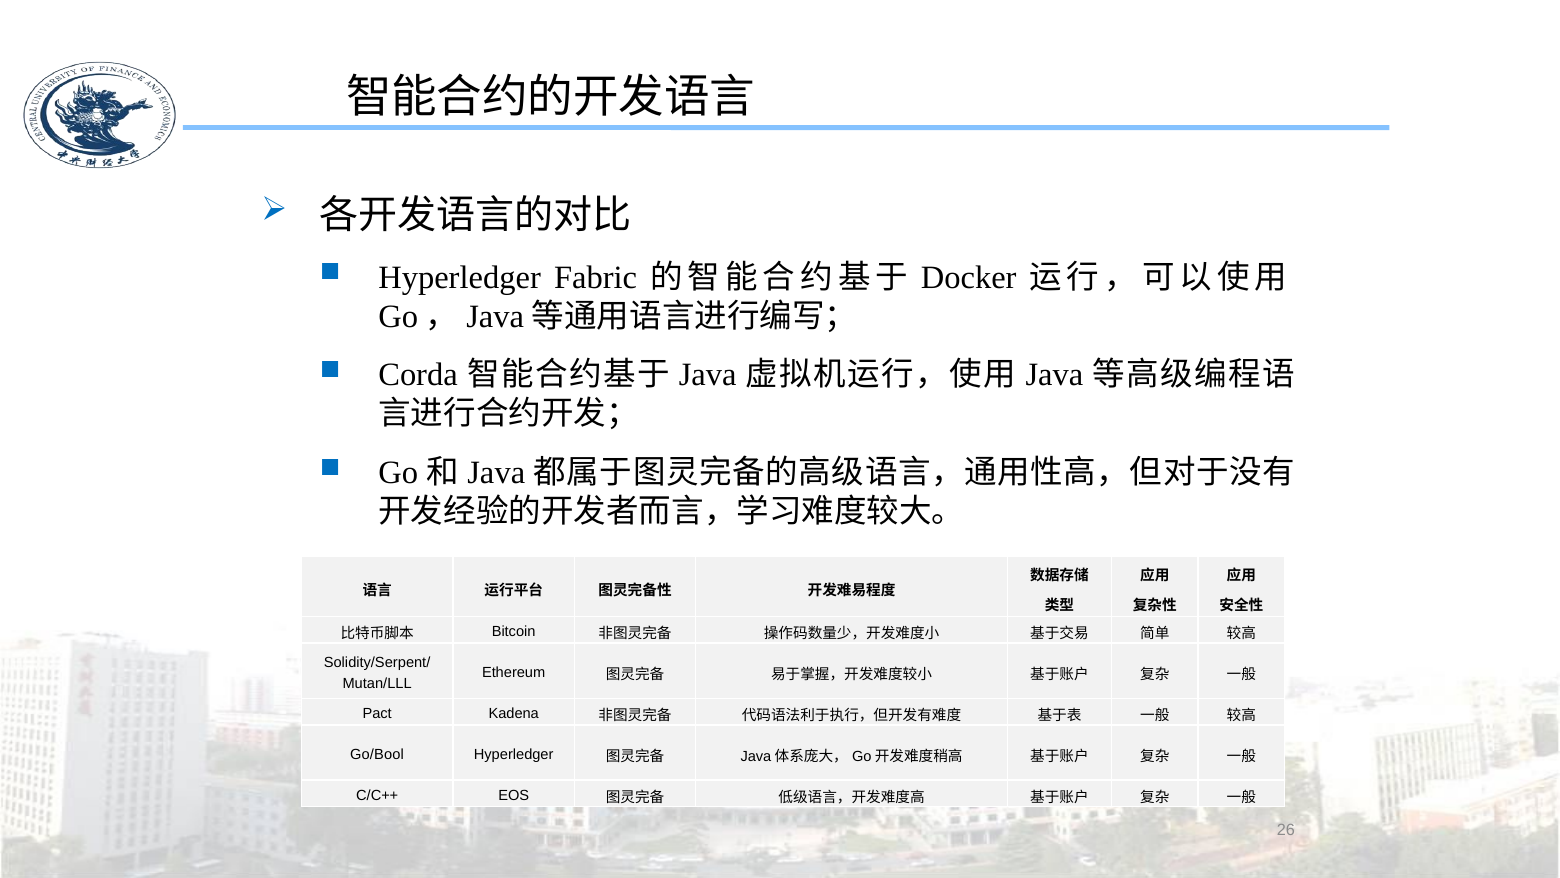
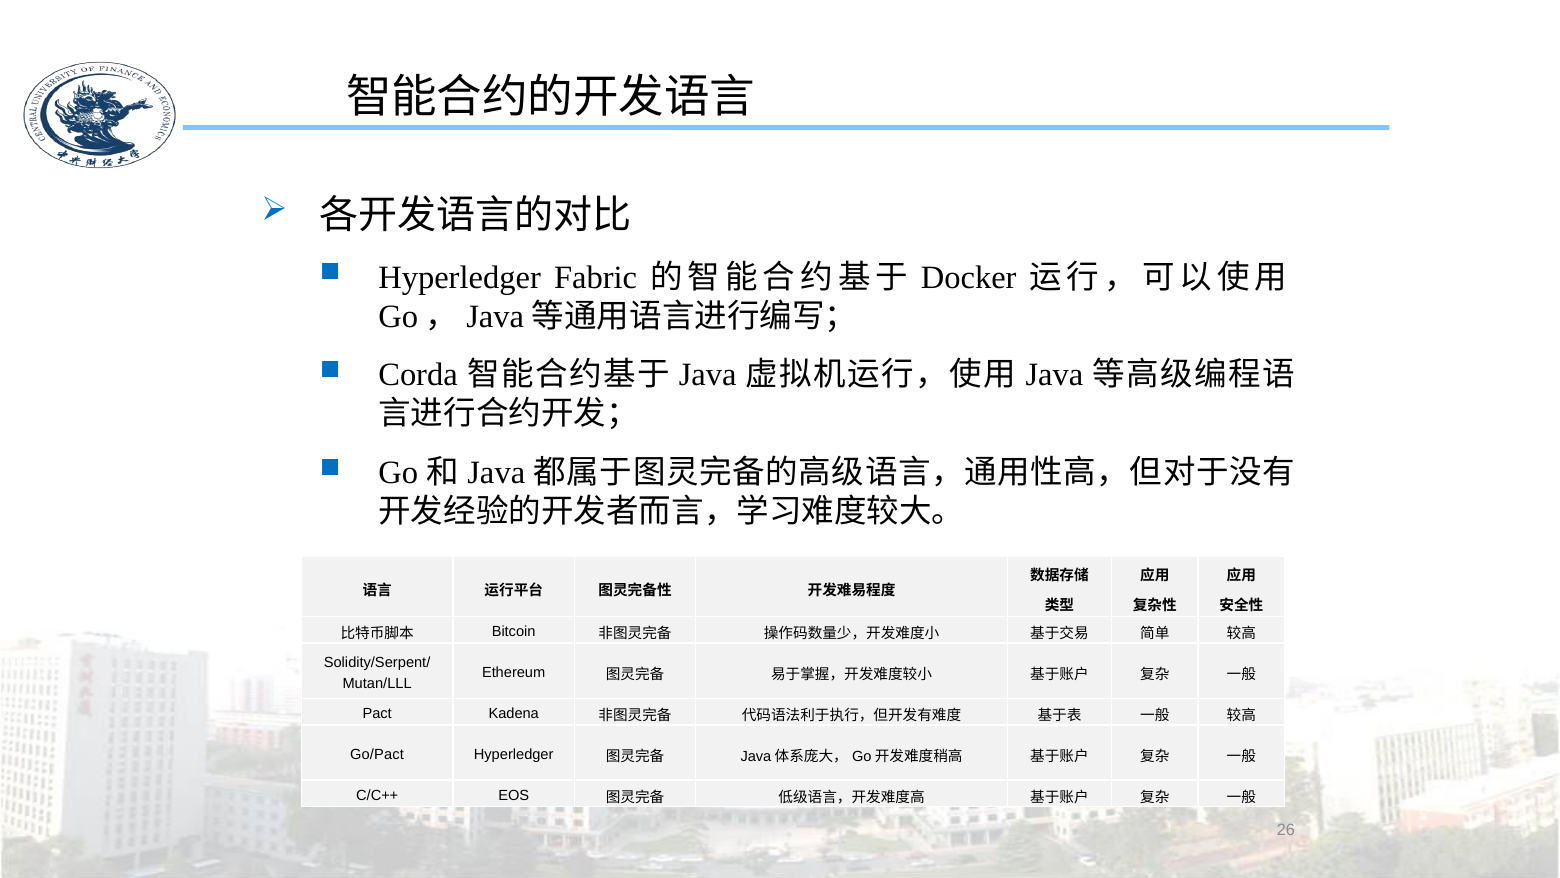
Go/Bool: Go/Bool -> Go/Pact (377, 754)
